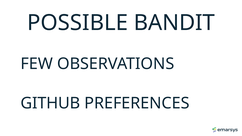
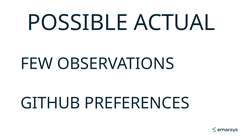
BANDIT: BANDIT -> ACTUAL (174, 23)
